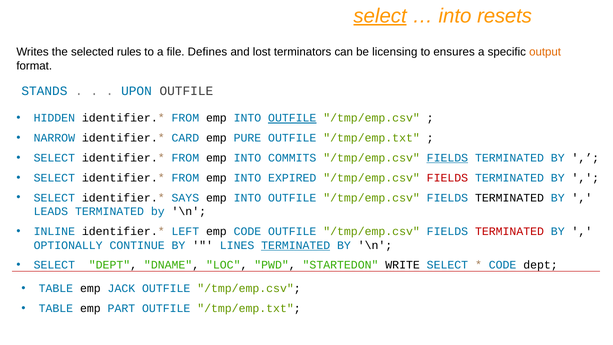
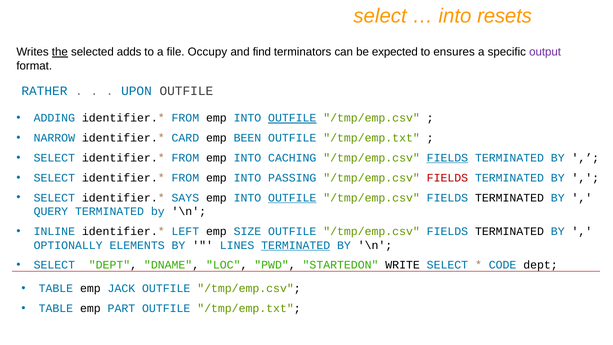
select underline: present -> none (380, 16)
the underline: none -> present (60, 52)
rules: rules -> adds (129, 52)
Defines: Defines -> Occupy (207, 52)
lost: lost -> find (262, 52)
licensing: licensing -> expected (395, 52)
output colour: orange -> purple (545, 52)
STANDS: STANDS -> RATHER (44, 91)
HIDDEN: HIDDEN -> ADDING (54, 118)
PURE: PURE -> BEEN (247, 138)
COMMITS: COMMITS -> CACHING (292, 158)
EXPIRED: EXPIRED -> PASSING (292, 178)
OUTFILE underline: none -> present (292, 198)
LEADS: LEADS -> QUERY (51, 211)
emp CODE: CODE -> SIZE (247, 231)
TERMINATED colour: red -> black (509, 231)
CONTINUE: CONTINUE -> ELEMENTS (137, 245)
